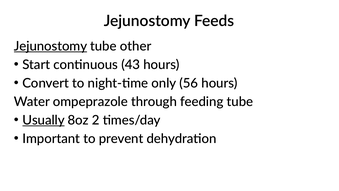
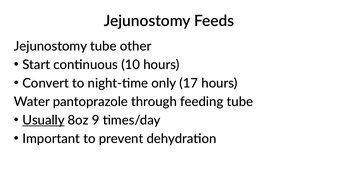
Jejunostomy underline: present -> none (51, 46)
43: 43 -> 10 (131, 65)
56: 56 -> 17 (189, 83)
ompeprazole: ompeprazole -> pantoprazole (90, 102)
2: 2 -> 9 (96, 120)
